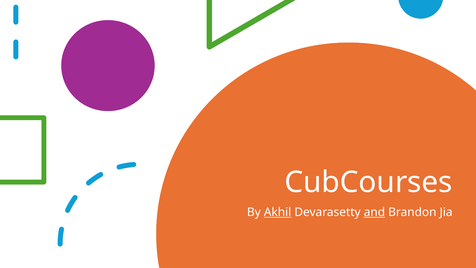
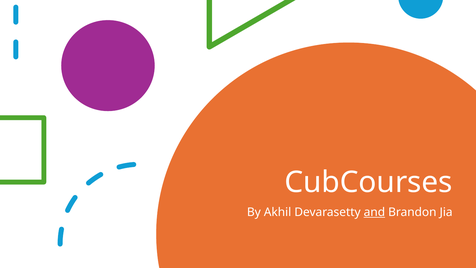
Akhil underline: present -> none (278, 212)
